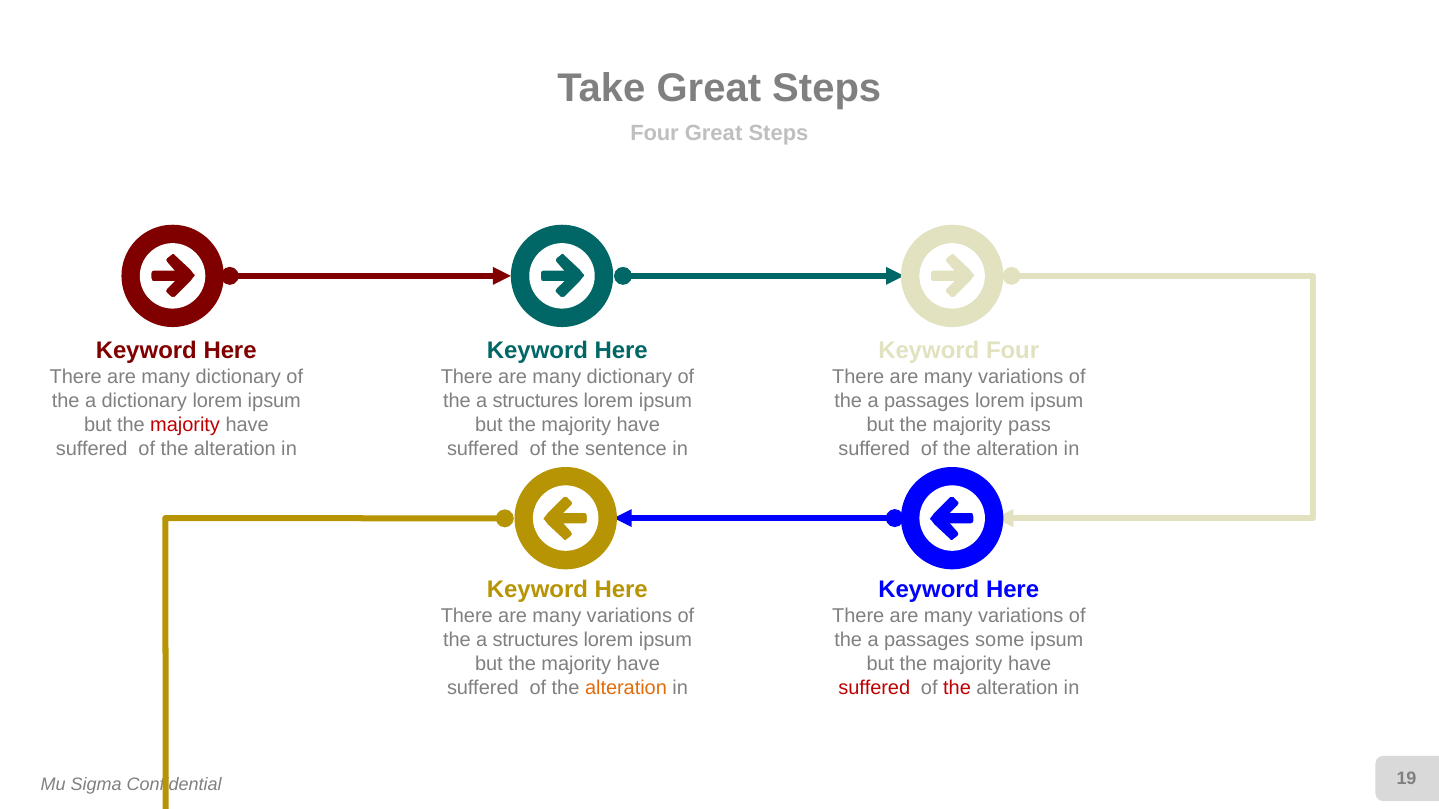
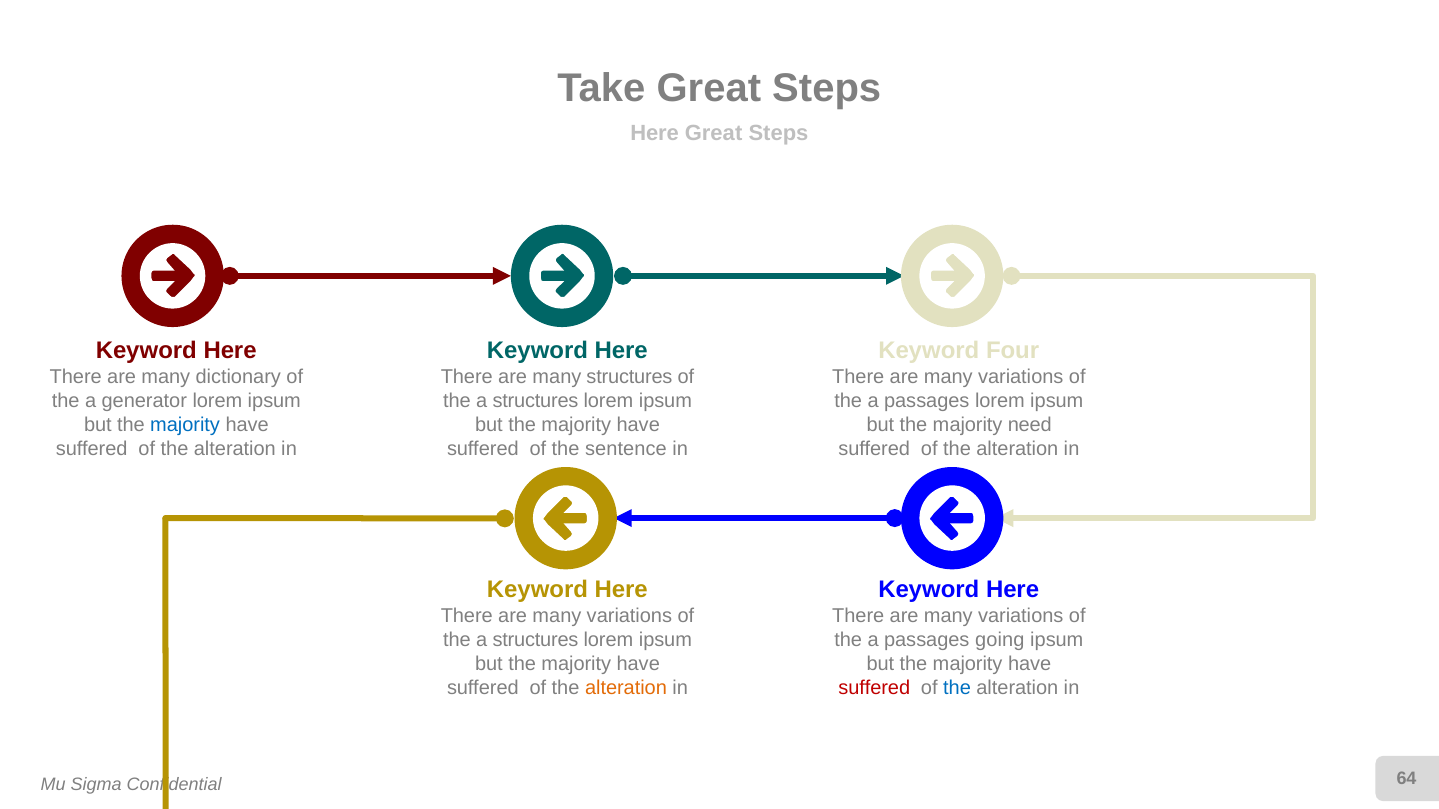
Four: Four -> Here (655, 134)
dictionary: dictionary -> structures (629, 377)
a dictionary: dictionary -> generator (144, 401)
majority colour: red -> blue (185, 425)
pass: pass -> need (1030, 425)
some: some -> going (1000, 640)
the colour: red -> blue (957, 688)
19: 19 -> 64 (1406, 779)
